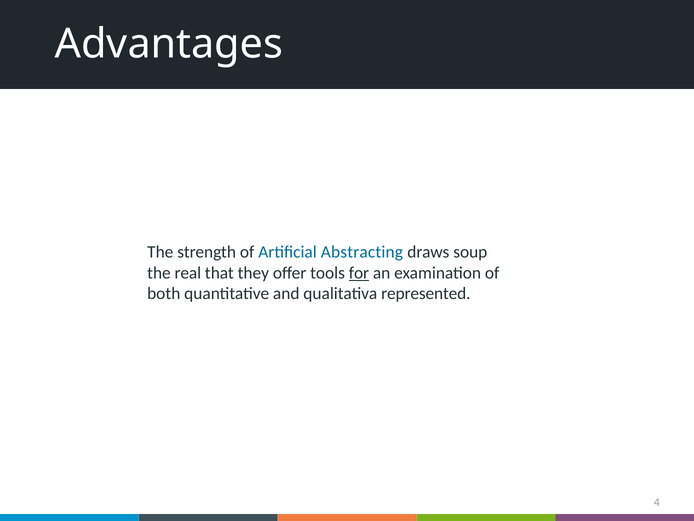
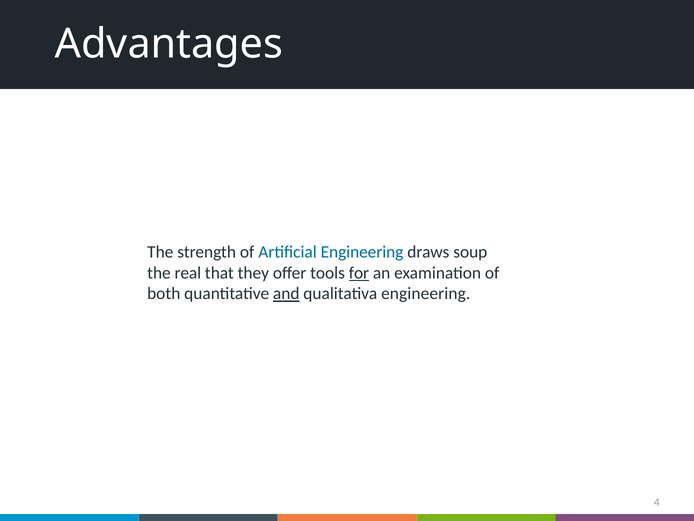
Artificial Abstracting: Abstracting -> Engineering (362, 252)
and underline: none -> present (286, 293)
qualitativa represented: represented -> engineering (426, 293)
